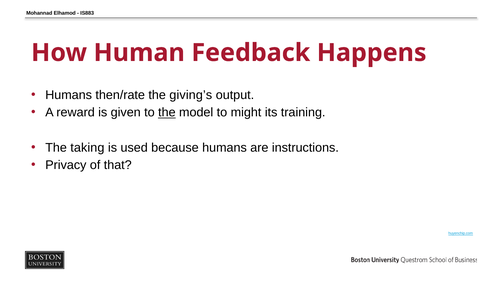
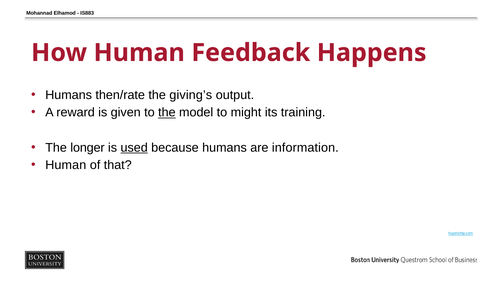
taking: taking -> longer (87, 148)
used underline: none -> present (134, 148)
instructions: instructions -> information (305, 148)
Privacy: Privacy -> Human (66, 165)
